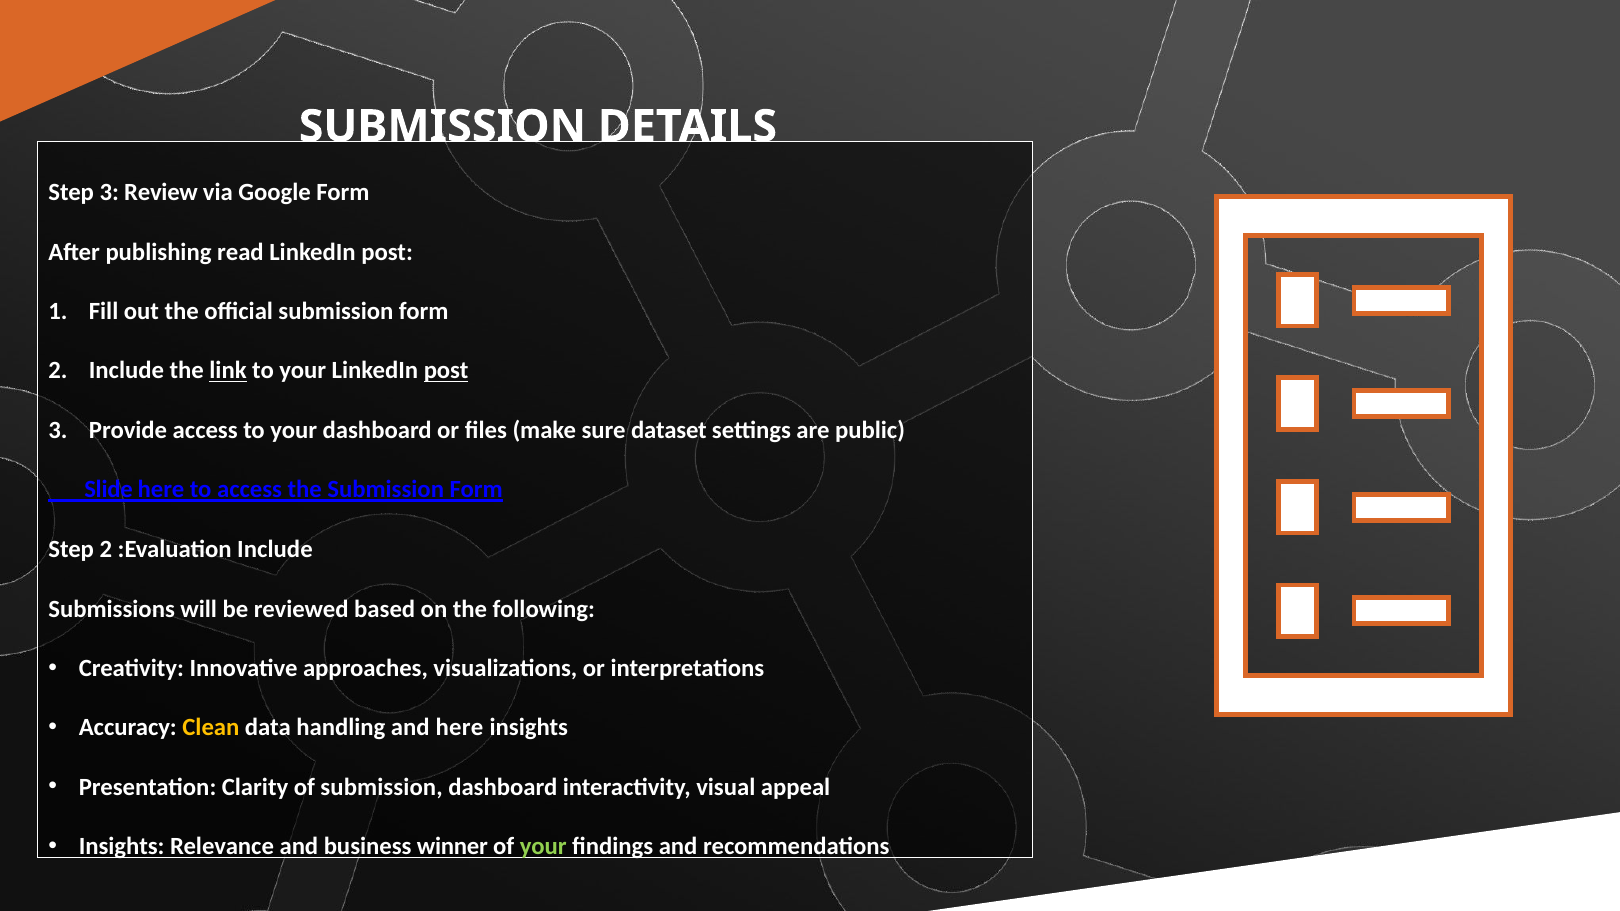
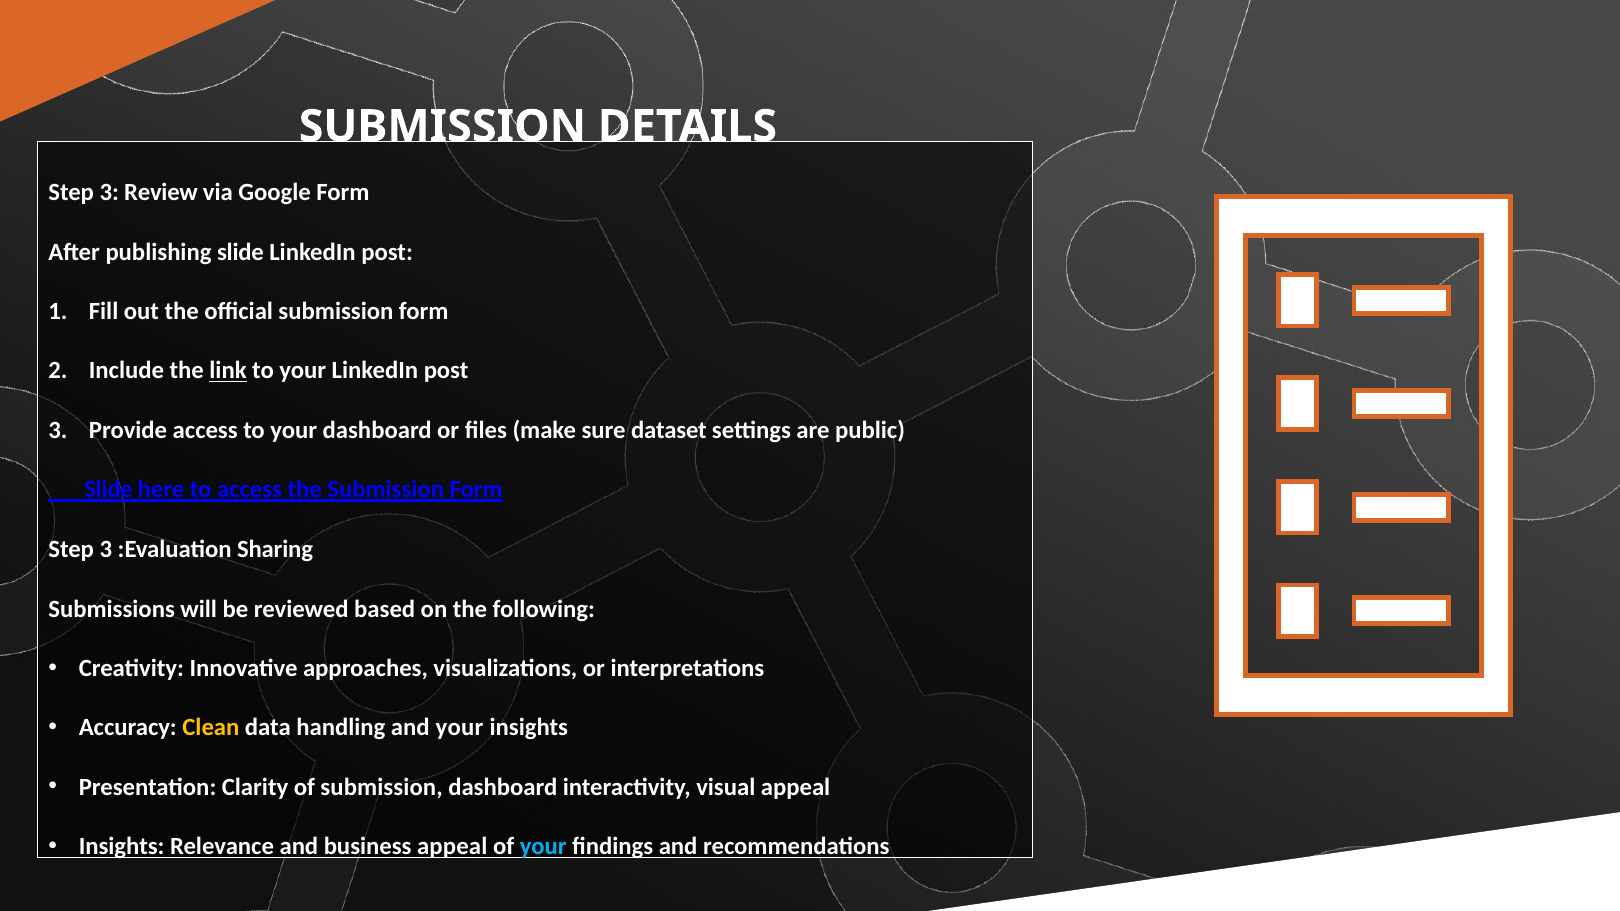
publishing read: read -> slide (240, 252)
post underline: present -> none (446, 371)
2: 2 -> 3 (106, 550)
:Evaluation Include: Include -> Sharing (275, 550)
and here: here -> your (460, 728)
business winner: winner -> appeal (452, 847)
your colour: light green -> light blue (543, 847)
